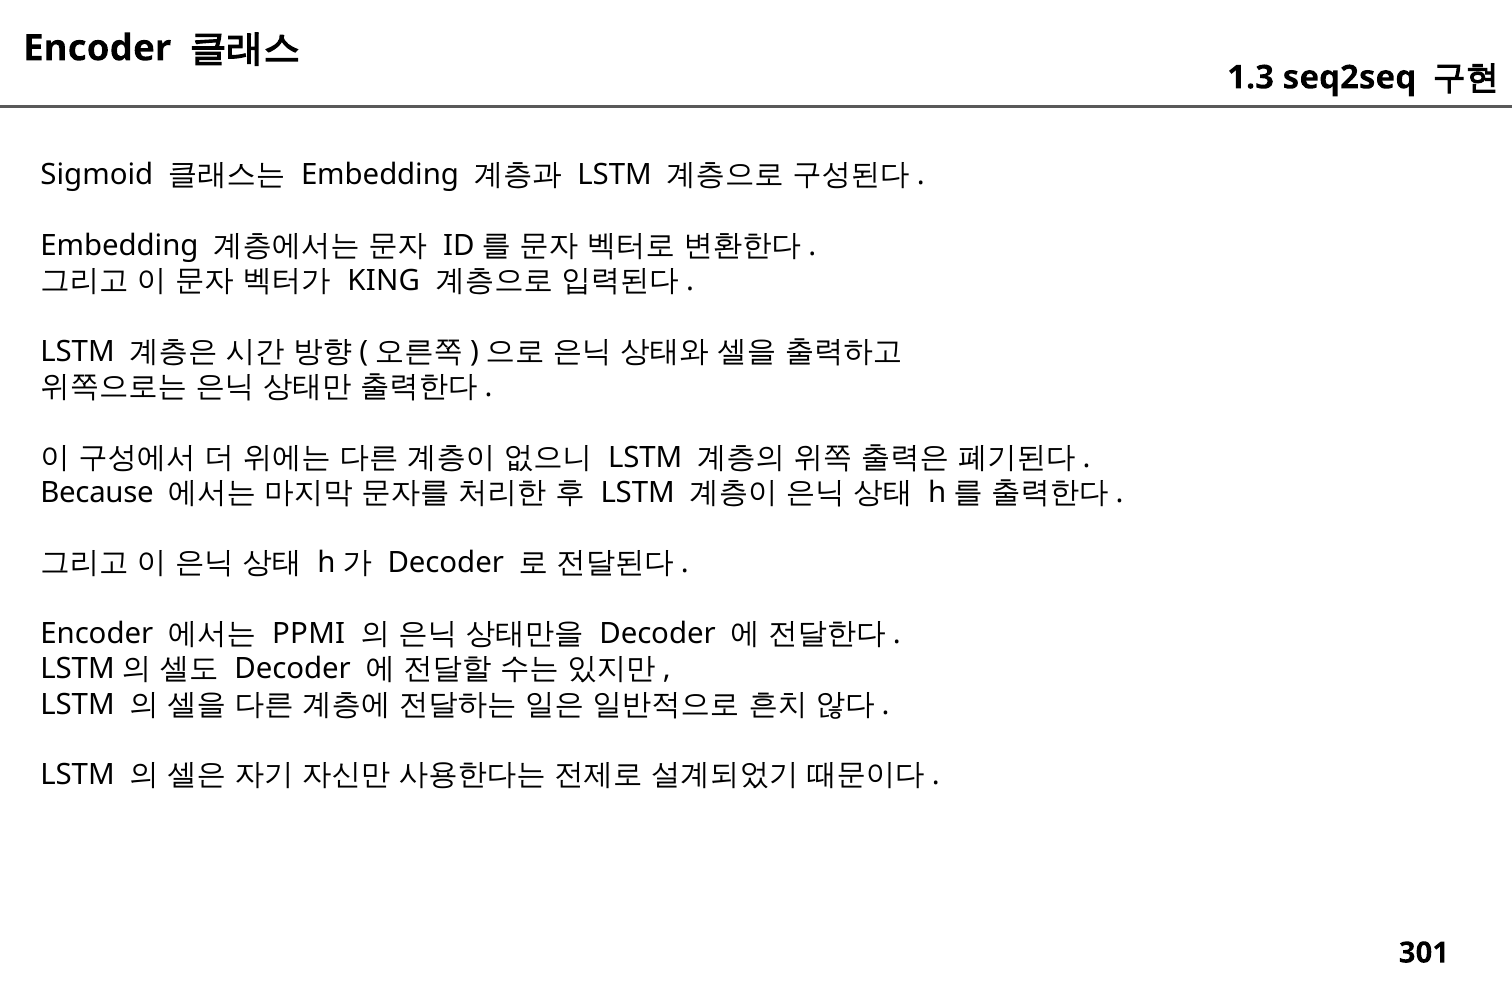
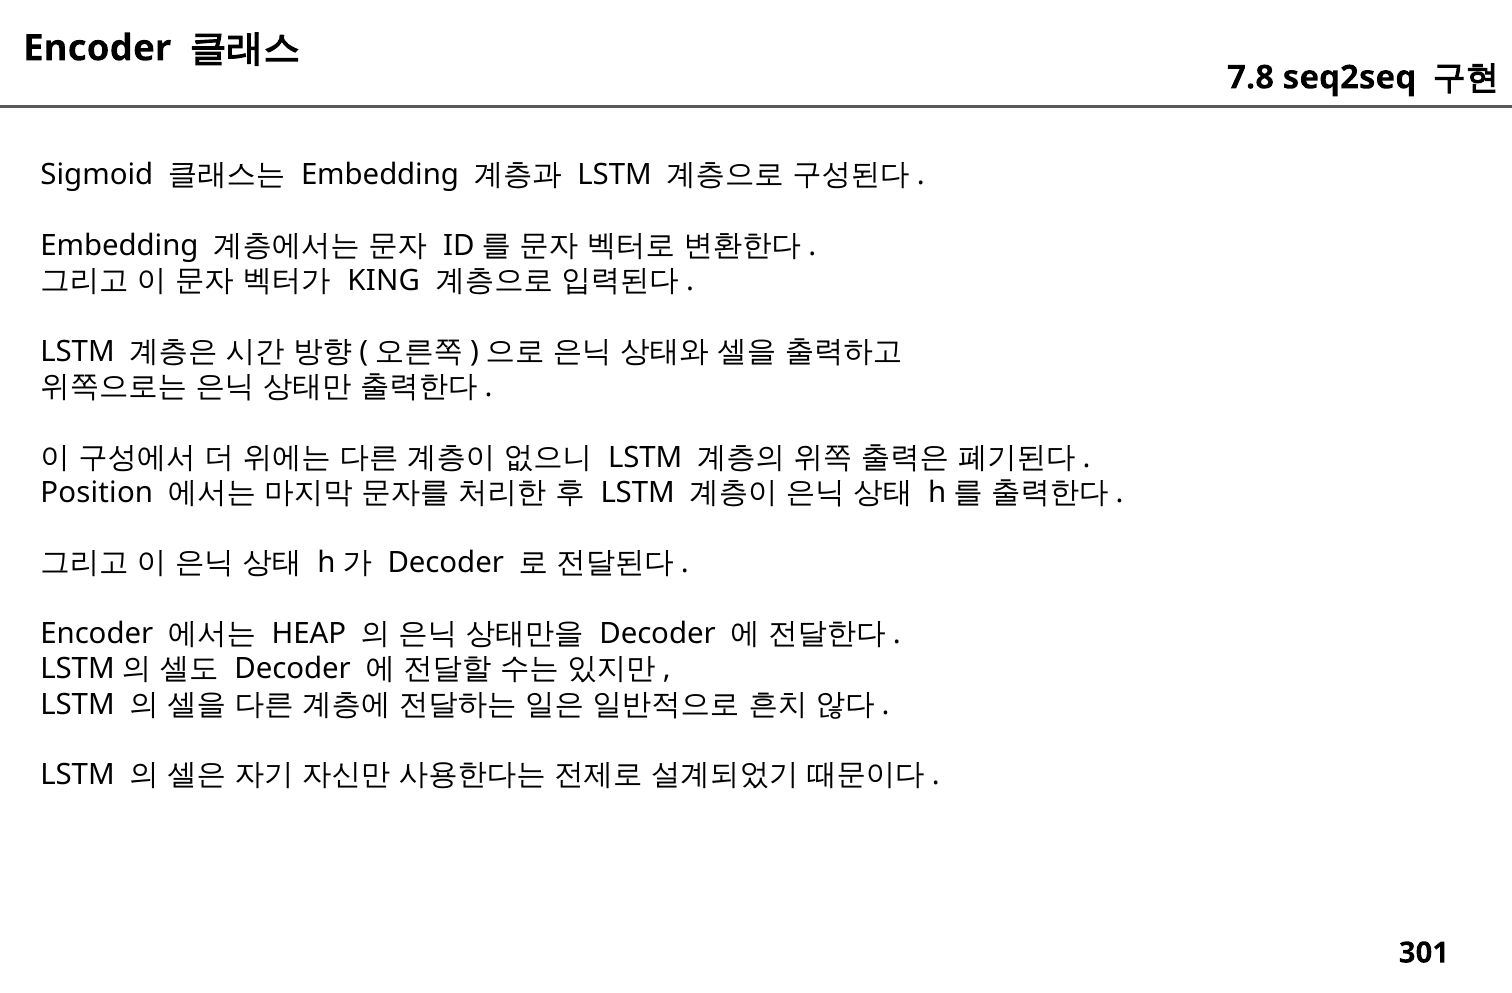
1.3: 1.3 -> 7.8 (1251, 77)
Because: Because -> Position (97, 493)
PPMI: PPMI -> HEAP (309, 634)
